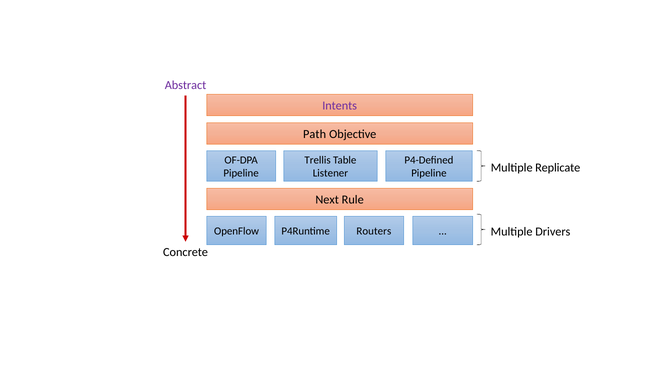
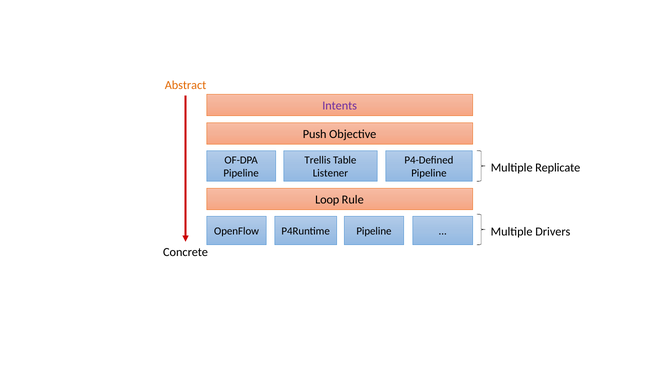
Abstract colour: purple -> orange (186, 85)
Path: Path -> Push (315, 134)
Next: Next -> Loop (327, 200)
P4Runtime Routers: Routers -> Pipeline (374, 231)
